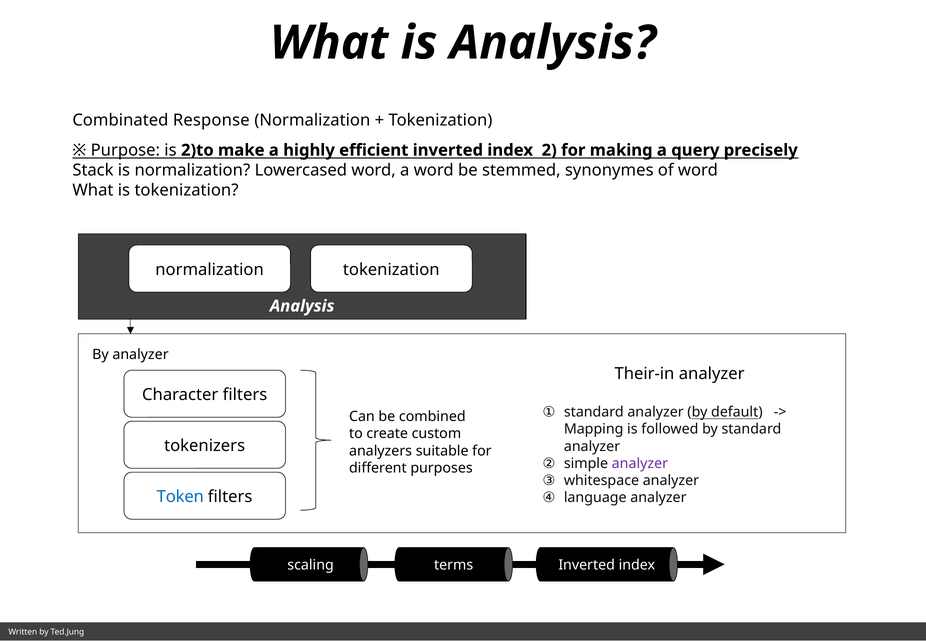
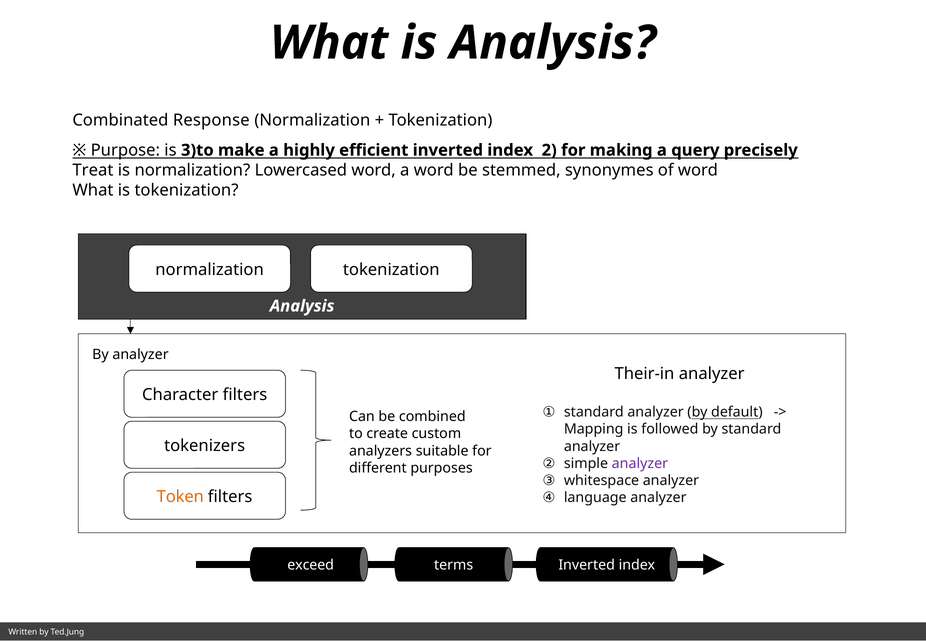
2)to: 2)to -> 3)to (197, 150)
Stack: Stack -> Treat (93, 170)
Token colour: blue -> orange (180, 497)
scaling: scaling -> exceed (311, 565)
